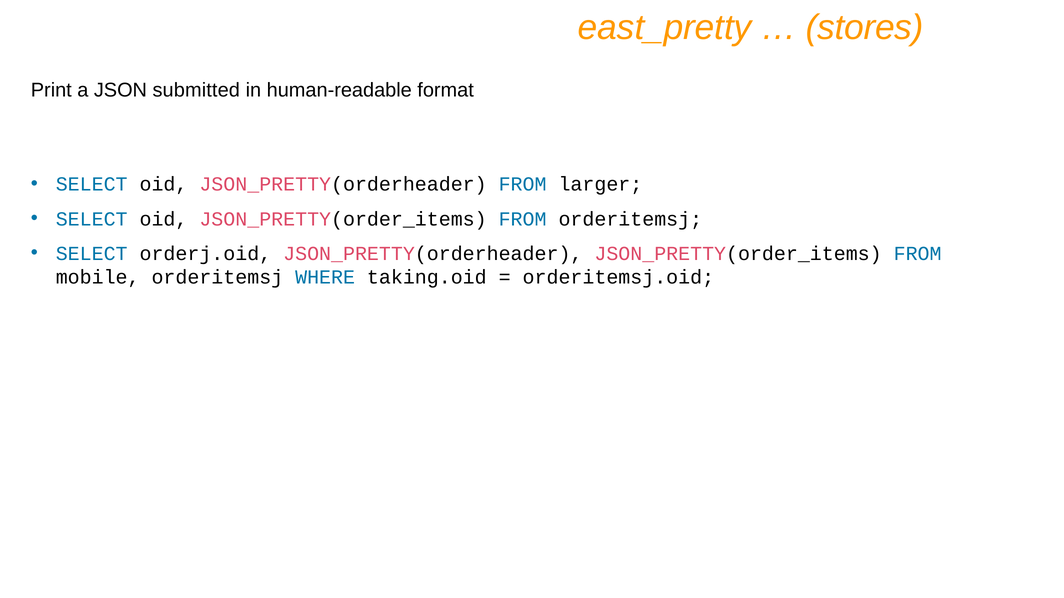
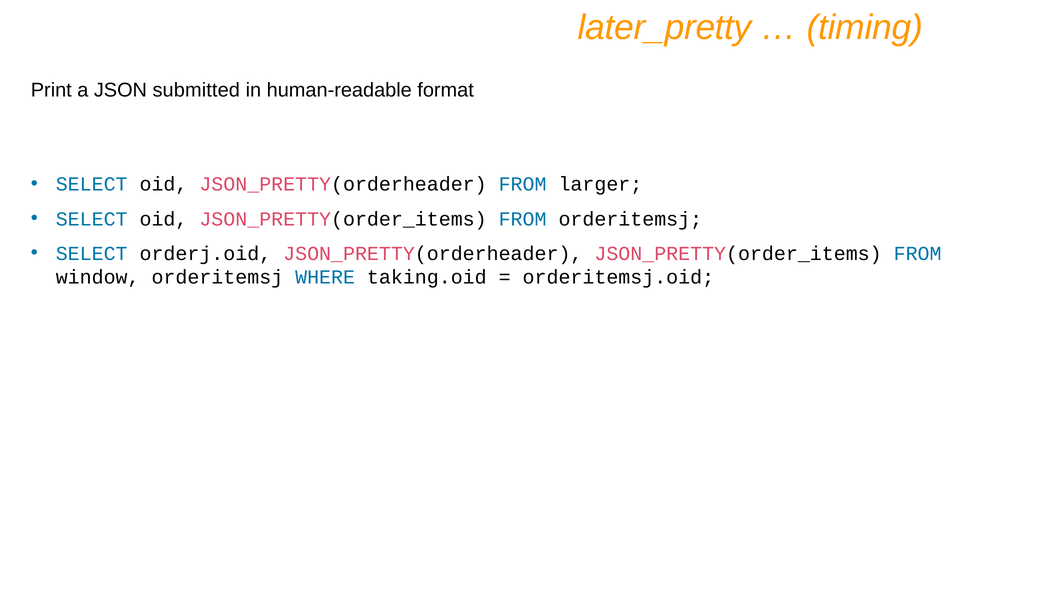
east_pretty: east_pretty -> later_pretty (665, 28)
stores: stores -> timing (865, 28)
mobile: mobile -> window (98, 278)
